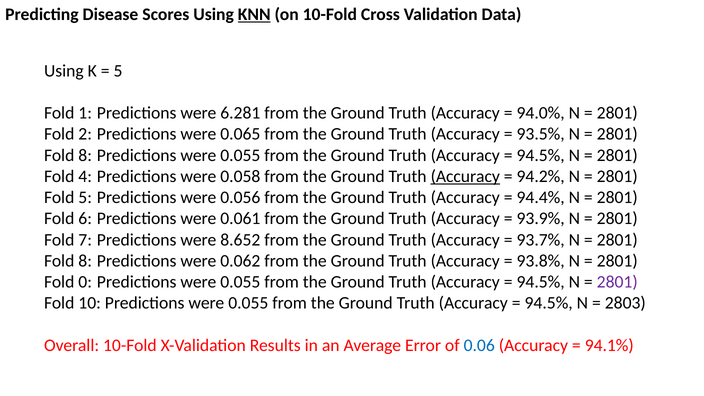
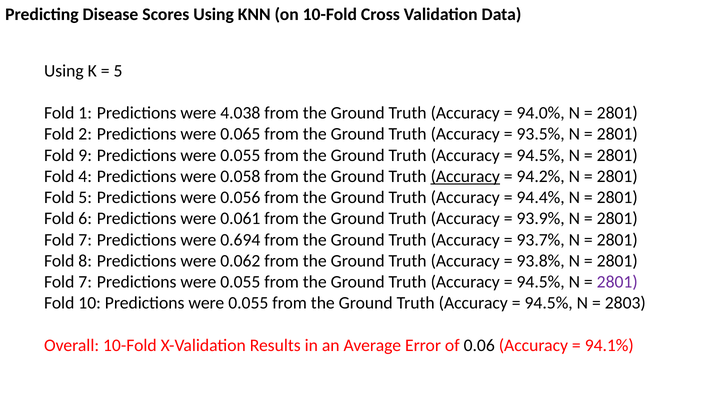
KNN underline: present -> none (254, 14)
6.281: 6.281 -> 4.038 (240, 113)
8: 8 -> 9 (85, 155)
8.652: 8.652 -> 0.694 (240, 240)
0: 0 -> 7 (85, 282)
0.06 colour: blue -> black (479, 345)
